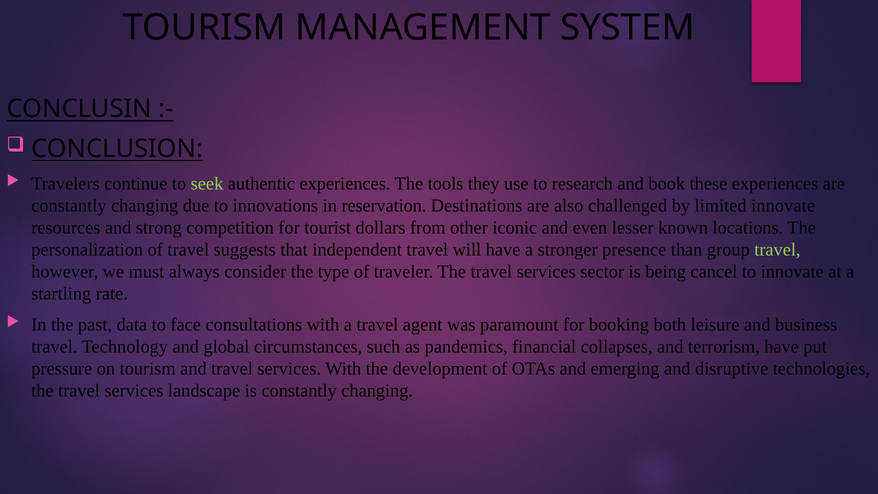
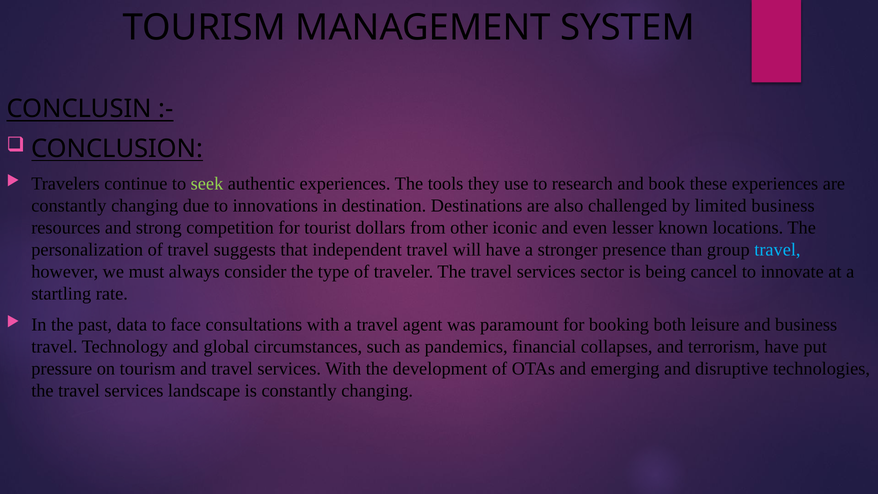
reservation: reservation -> destination (384, 206)
limited innovate: innovate -> business (783, 206)
travel colour: light green -> light blue (777, 250)
